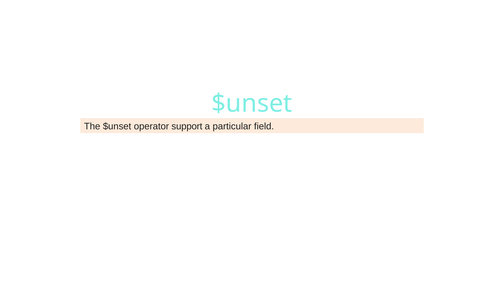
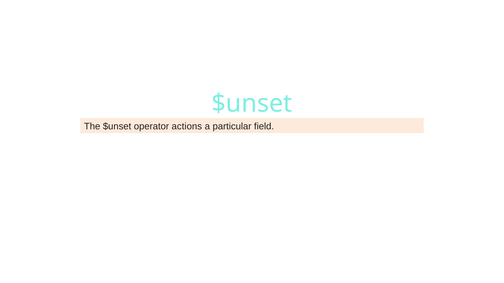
support: support -> actions (187, 127)
